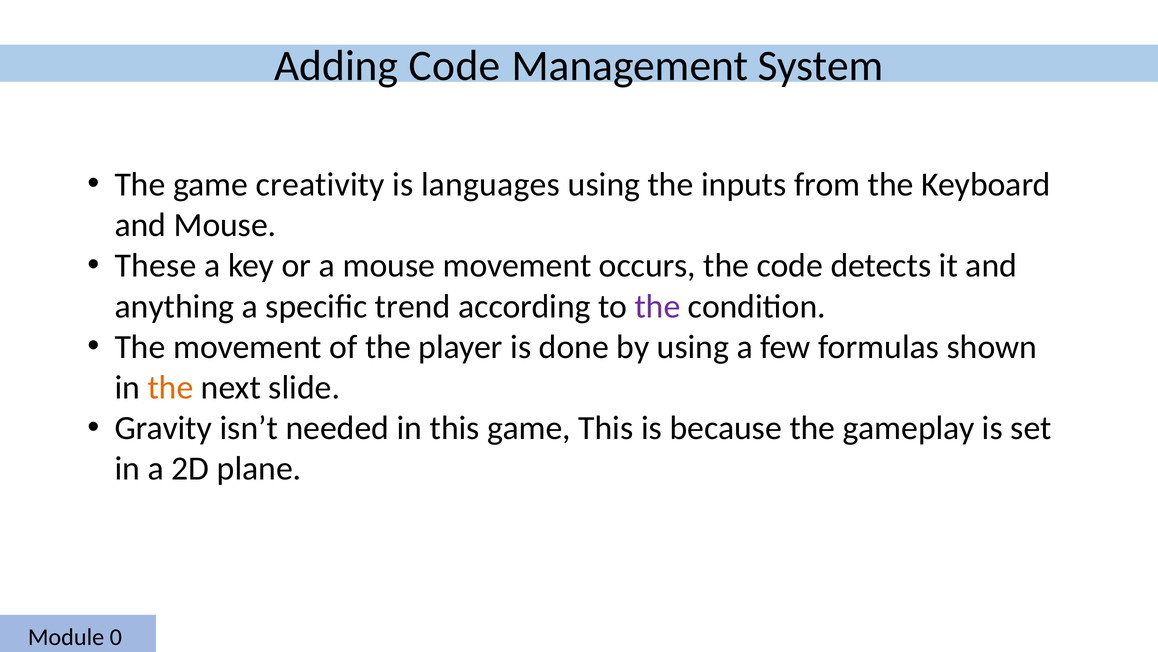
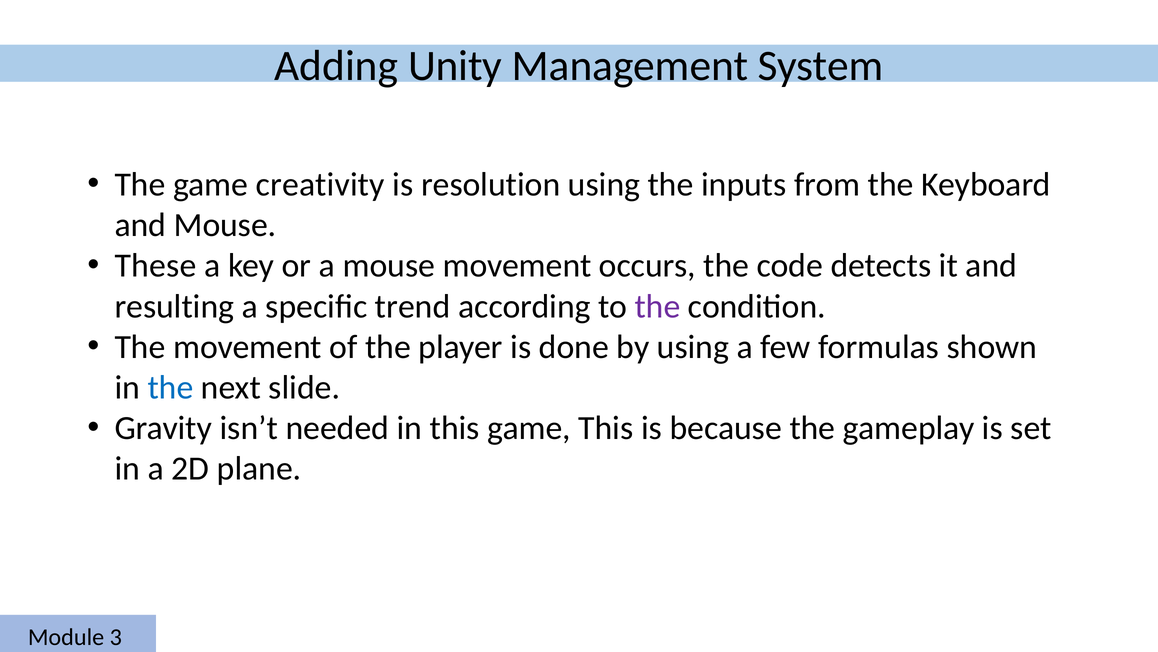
Adding Code: Code -> Unity (455, 66)
languages: languages -> resolution (491, 184)
anything: anything -> resulting (174, 306)
the colour: orange -> blue (170, 387)
0: 0 -> 3 (116, 637)
